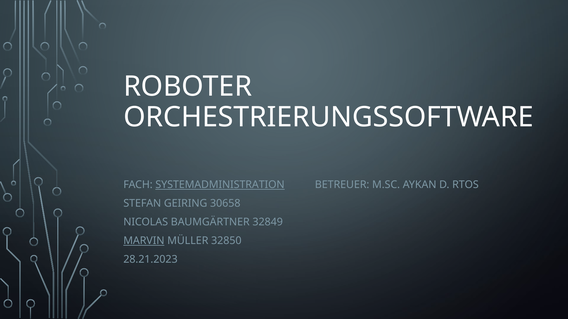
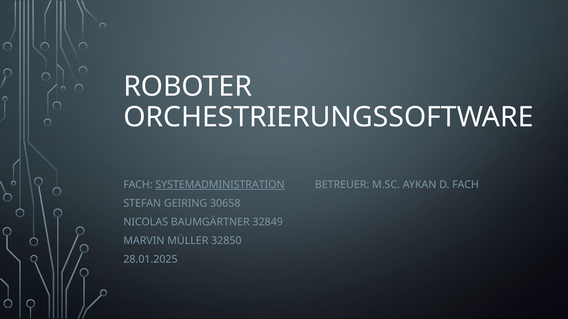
D RTOS: RTOS -> FACH (466, 185)
MARVIN underline: present -> none (144, 241)
28.21.2023: 28.21.2023 -> 28.01.2025 (151, 260)
